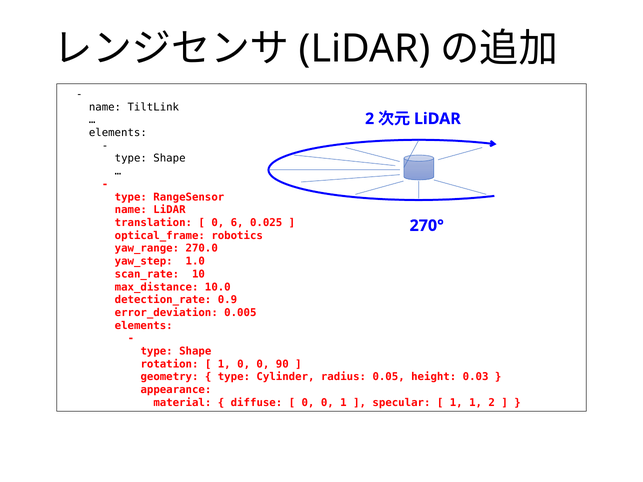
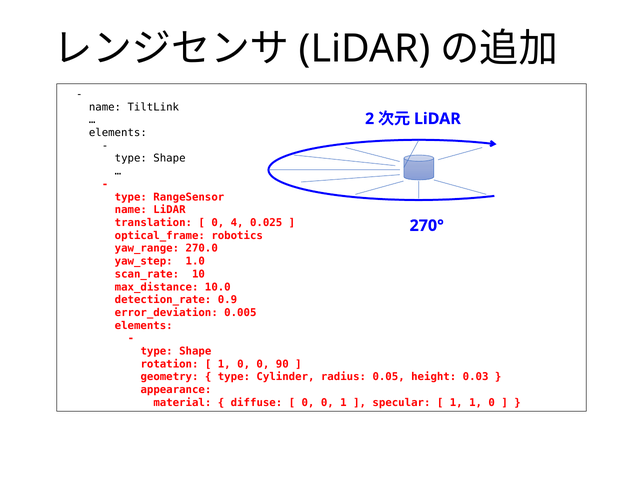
6: 6 -> 4 (237, 223)
1 1 2: 2 -> 0 (492, 403)
